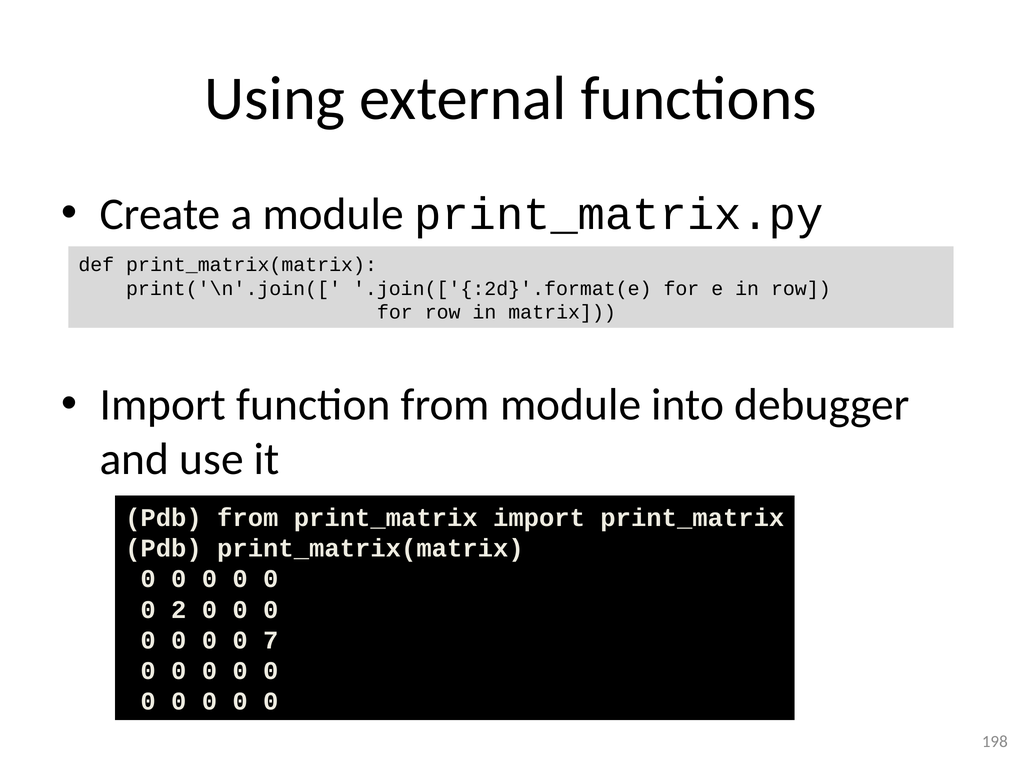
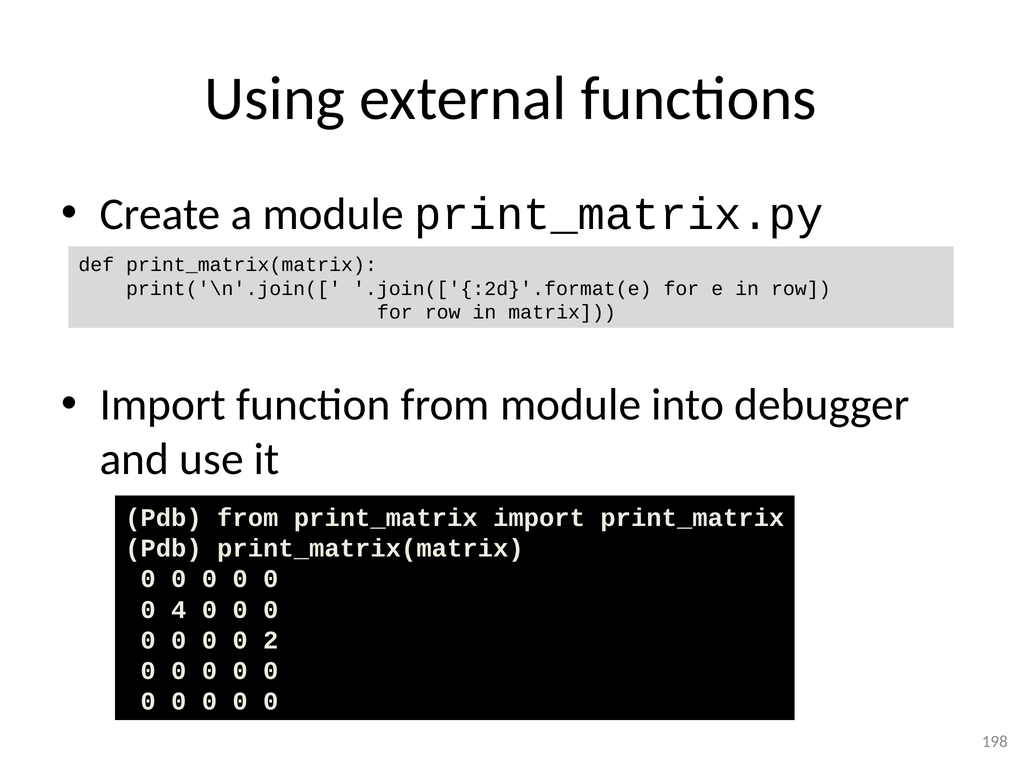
2: 2 -> 4 (179, 610)
7: 7 -> 2 (271, 641)
